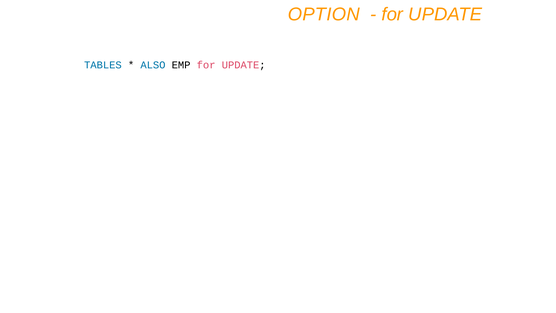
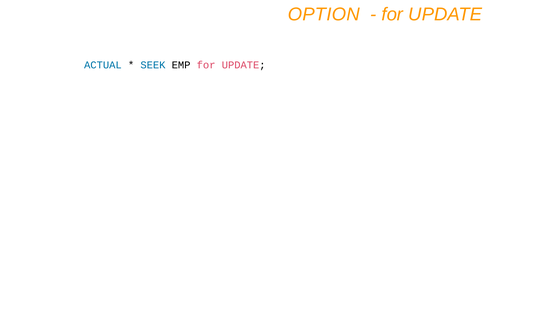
TABLES: TABLES -> ACTUAL (103, 65)
ALSO: ALSO -> SEEK (153, 65)
